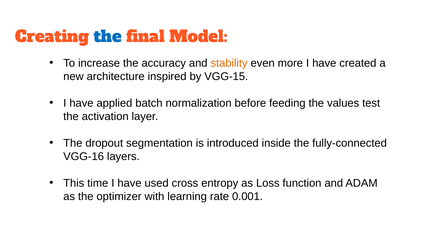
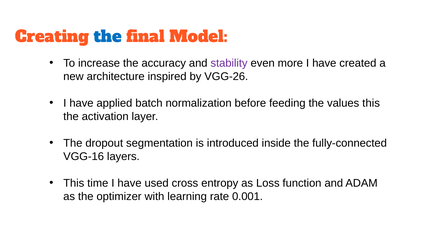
stability colour: orange -> purple (229, 63)
VGG-15: VGG-15 -> VGG-26 (226, 76)
values test: test -> this (371, 103)
